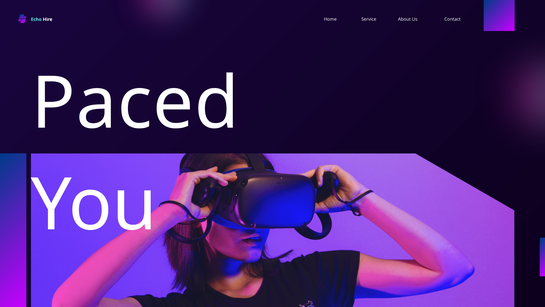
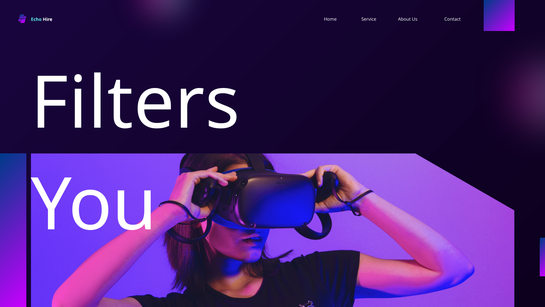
Paced: Paced -> Filters (136, 104)
